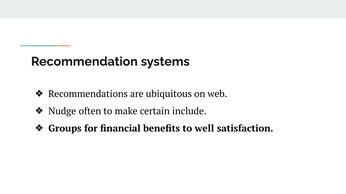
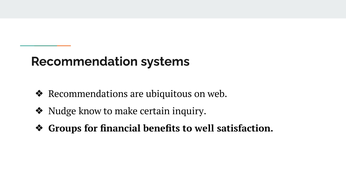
often: often -> know (90, 112)
include: include -> inquiry (189, 112)
